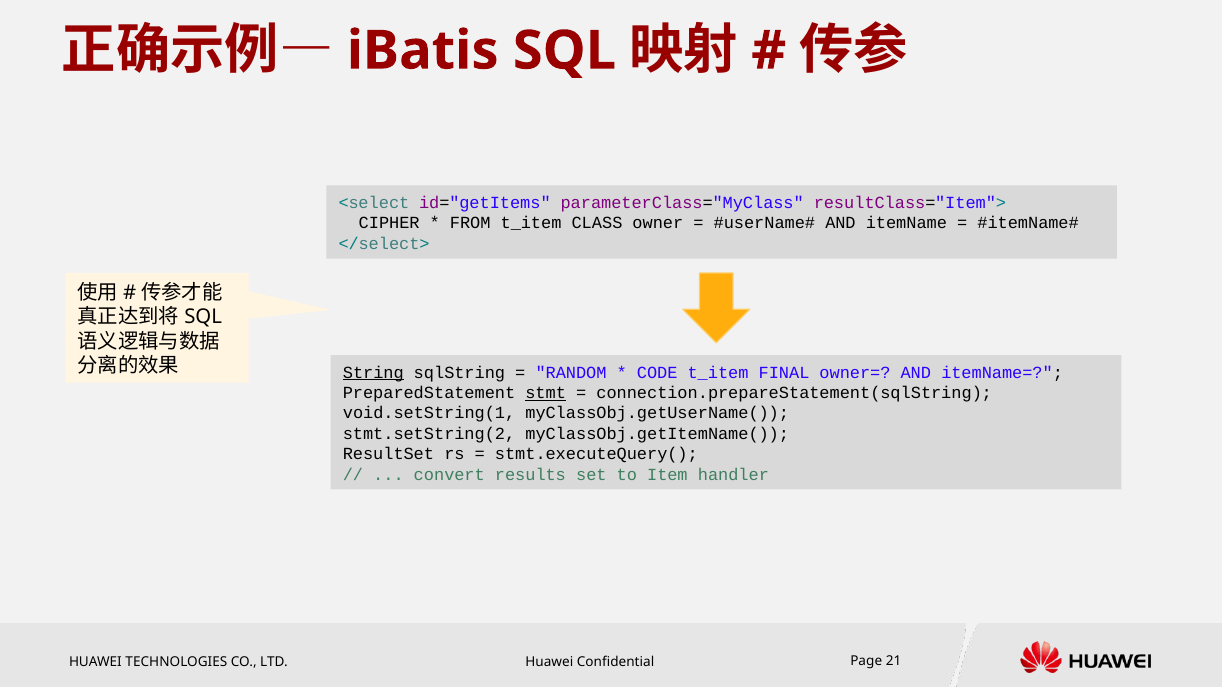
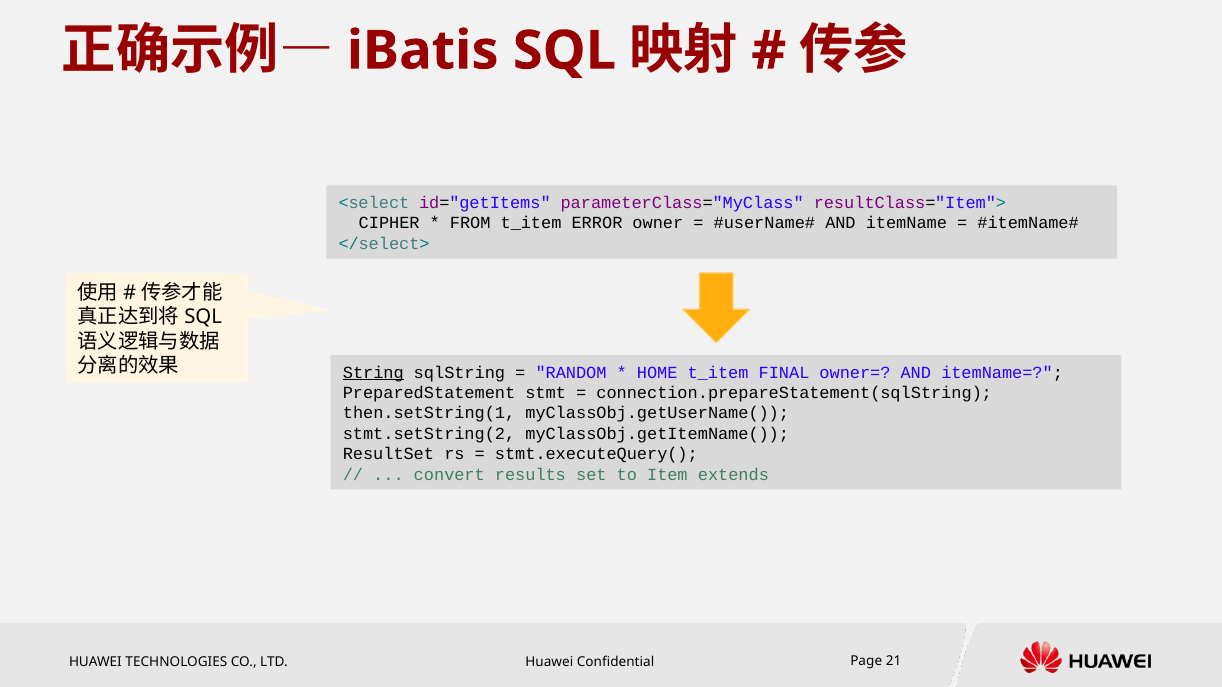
CLASS: CLASS -> ERROR (597, 223)
CODE: CODE -> HOME (657, 373)
stmt underline: present -> none (546, 393)
void.setString(1: void.setString(1 -> then.setString(1 (429, 413)
handler: handler -> extends (733, 475)
